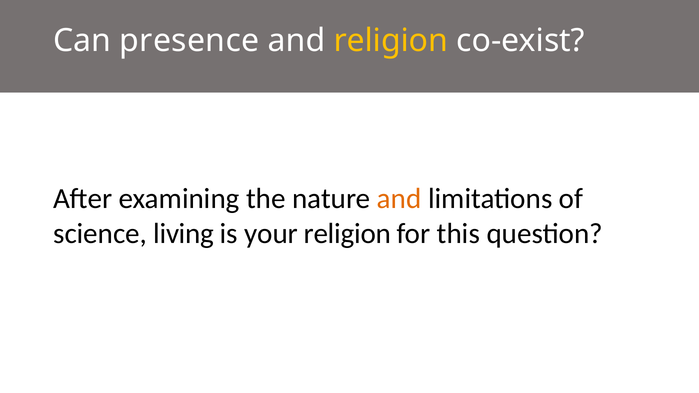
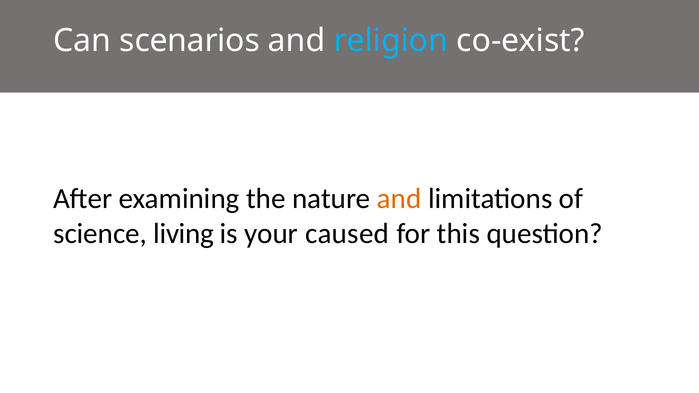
presence: presence -> scenarios (190, 41)
religion colour: yellow -> light blue (391, 41)
your religion: religion -> caused (347, 234)
